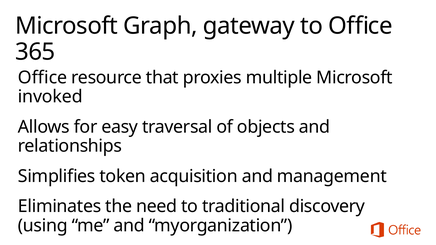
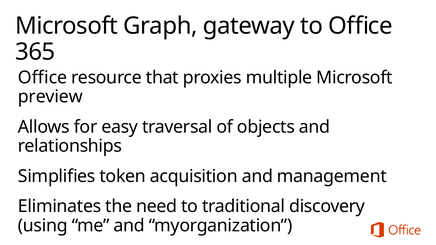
invoked: invoked -> preview (50, 97)
